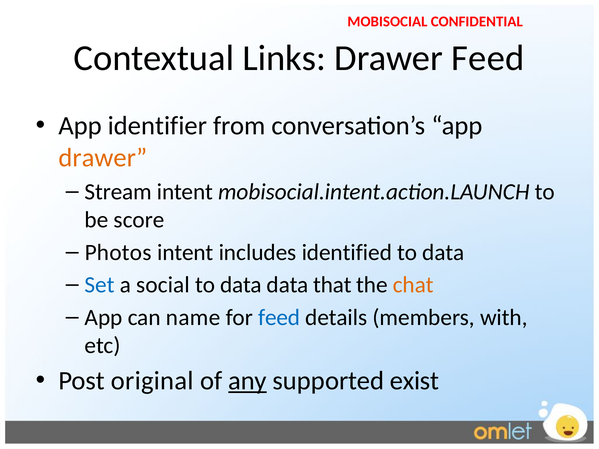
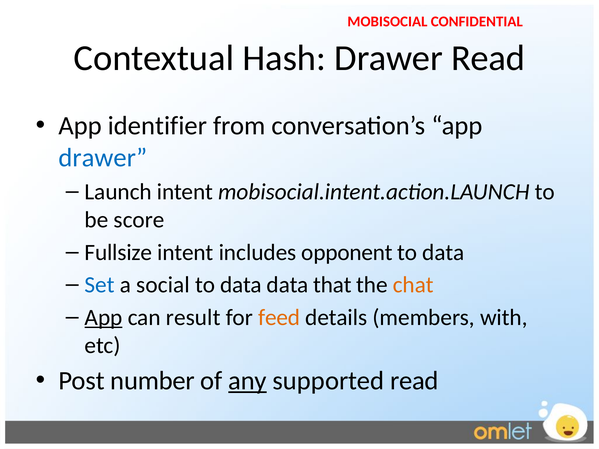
Links: Links -> Hash (284, 58)
Drawer Feed: Feed -> Read (488, 58)
drawer colour: orange -> blue (103, 158)
Stream: Stream -> Launch (118, 192)
Photos: Photos -> Fullsize (118, 252)
identified: identified -> opponent (347, 252)
App underline: none -> present (104, 318)
name: name -> result (193, 318)
feed colour: blue -> orange (279, 318)
original: original -> number (153, 381)
supported exist: exist -> read (414, 381)
